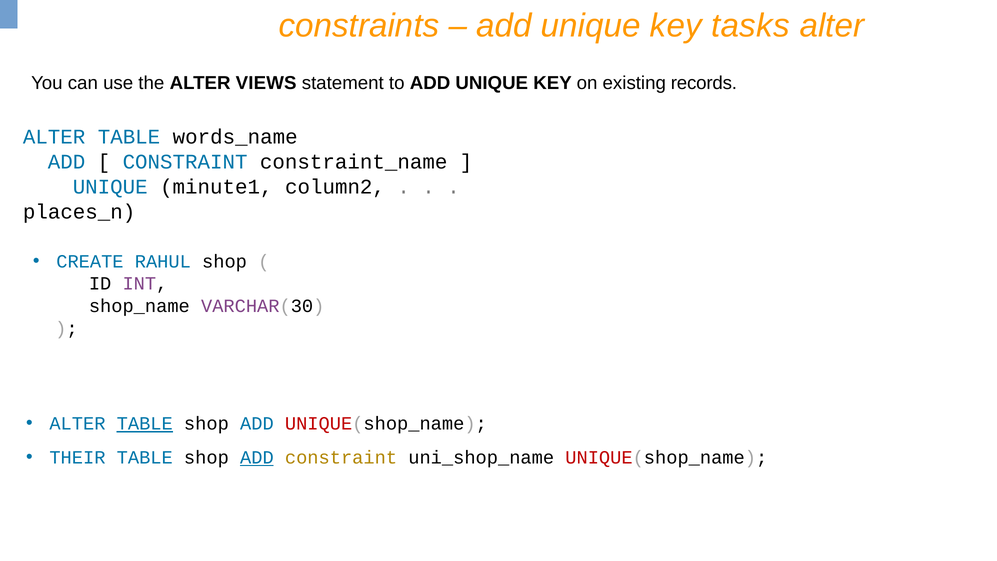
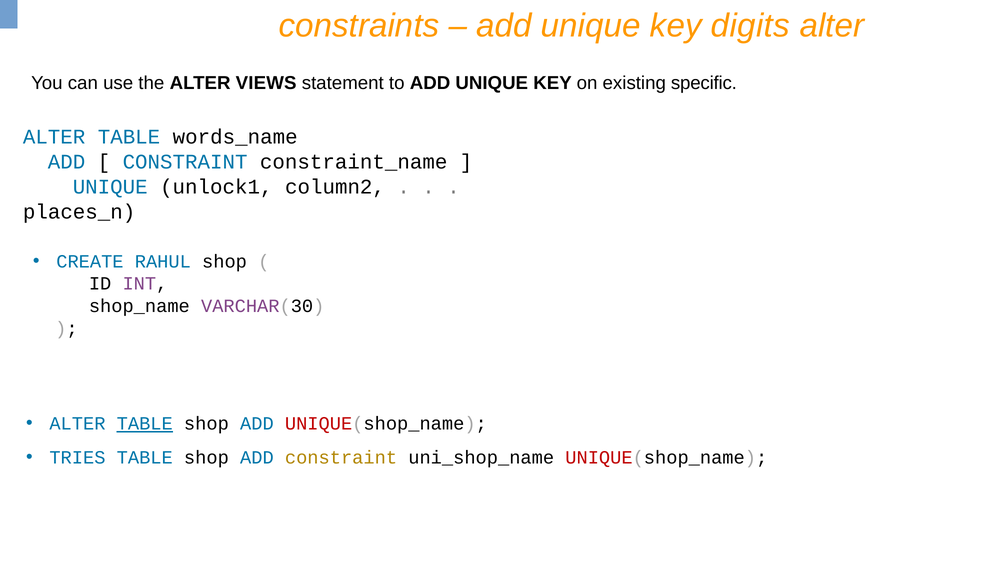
tasks: tasks -> digits (750, 26)
records: records -> specific (704, 83)
minute1: minute1 -> unlock1 (216, 187)
THEIR: THEIR -> TRIES (77, 457)
ADD underline: present -> none (257, 457)
